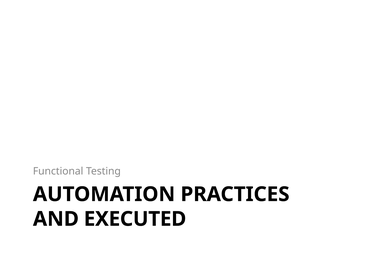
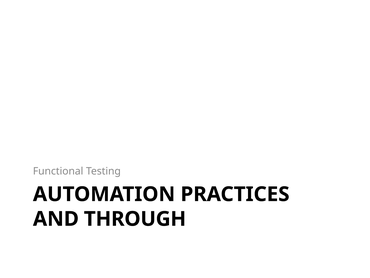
EXECUTED: EXECUTED -> THROUGH (135, 219)
